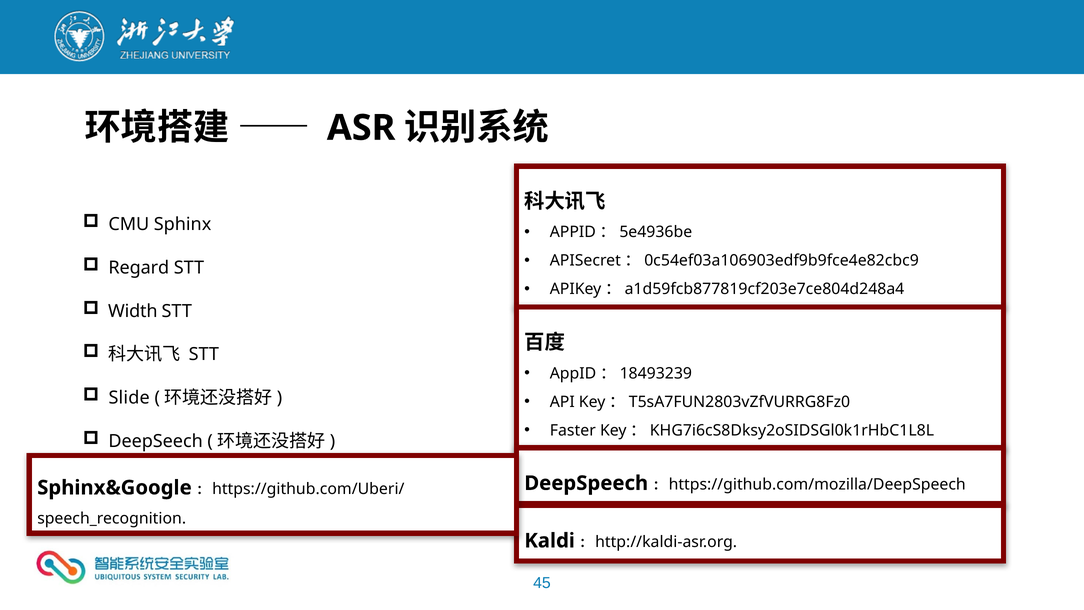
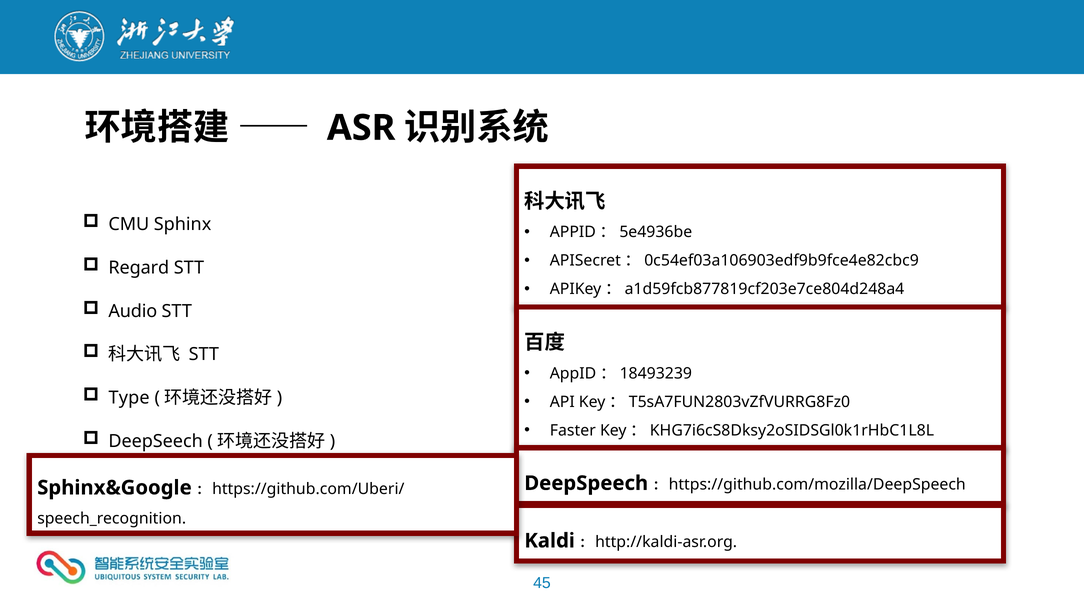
Width: Width -> Audio (133, 311)
Slide: Slide -> Type (129, 398)
